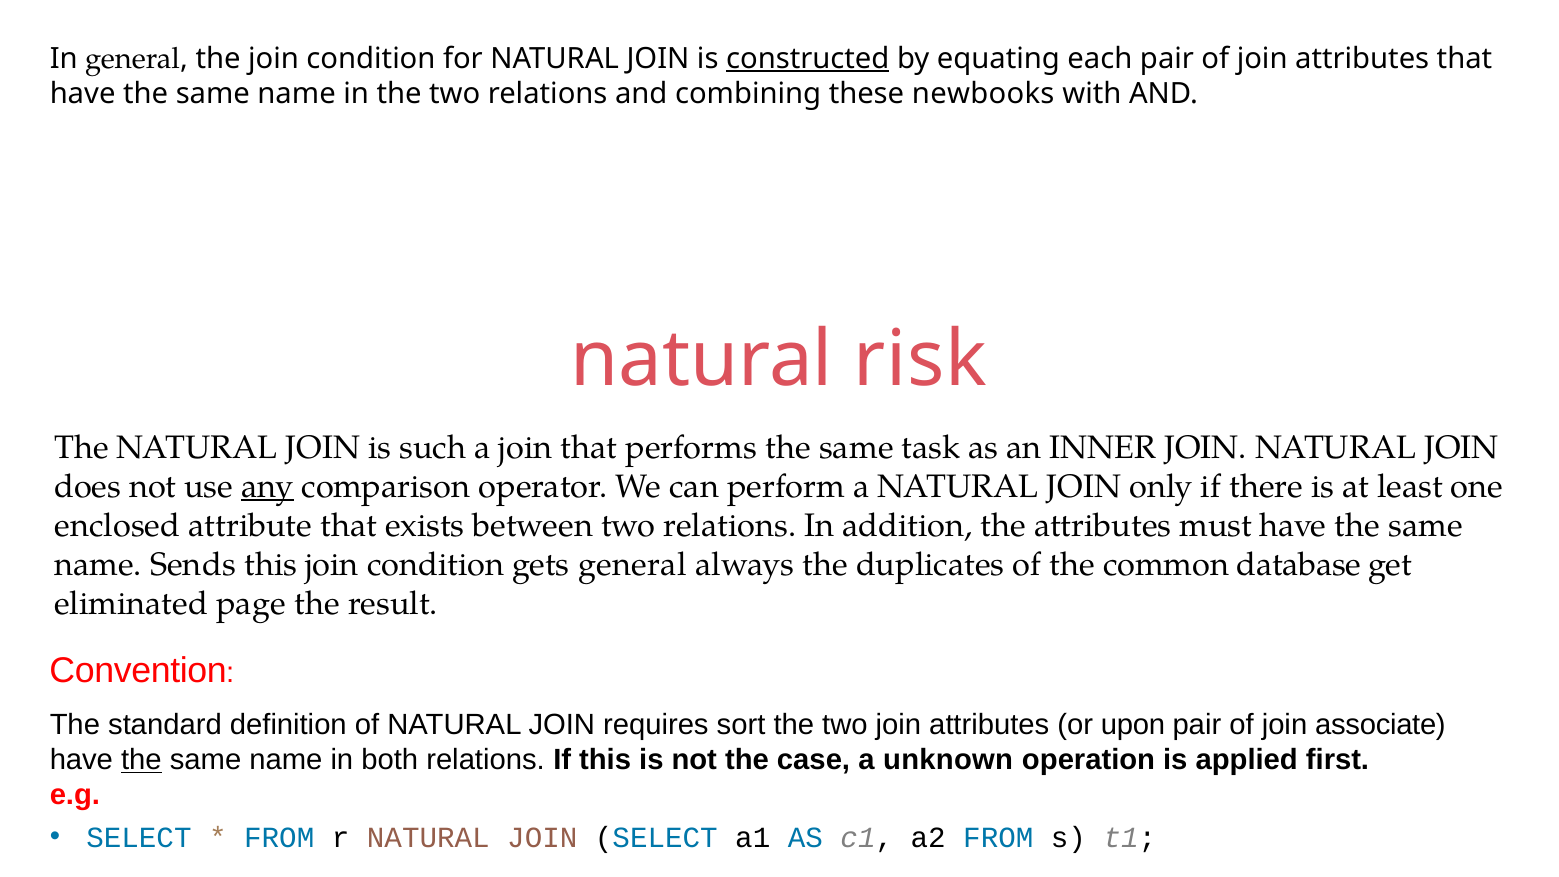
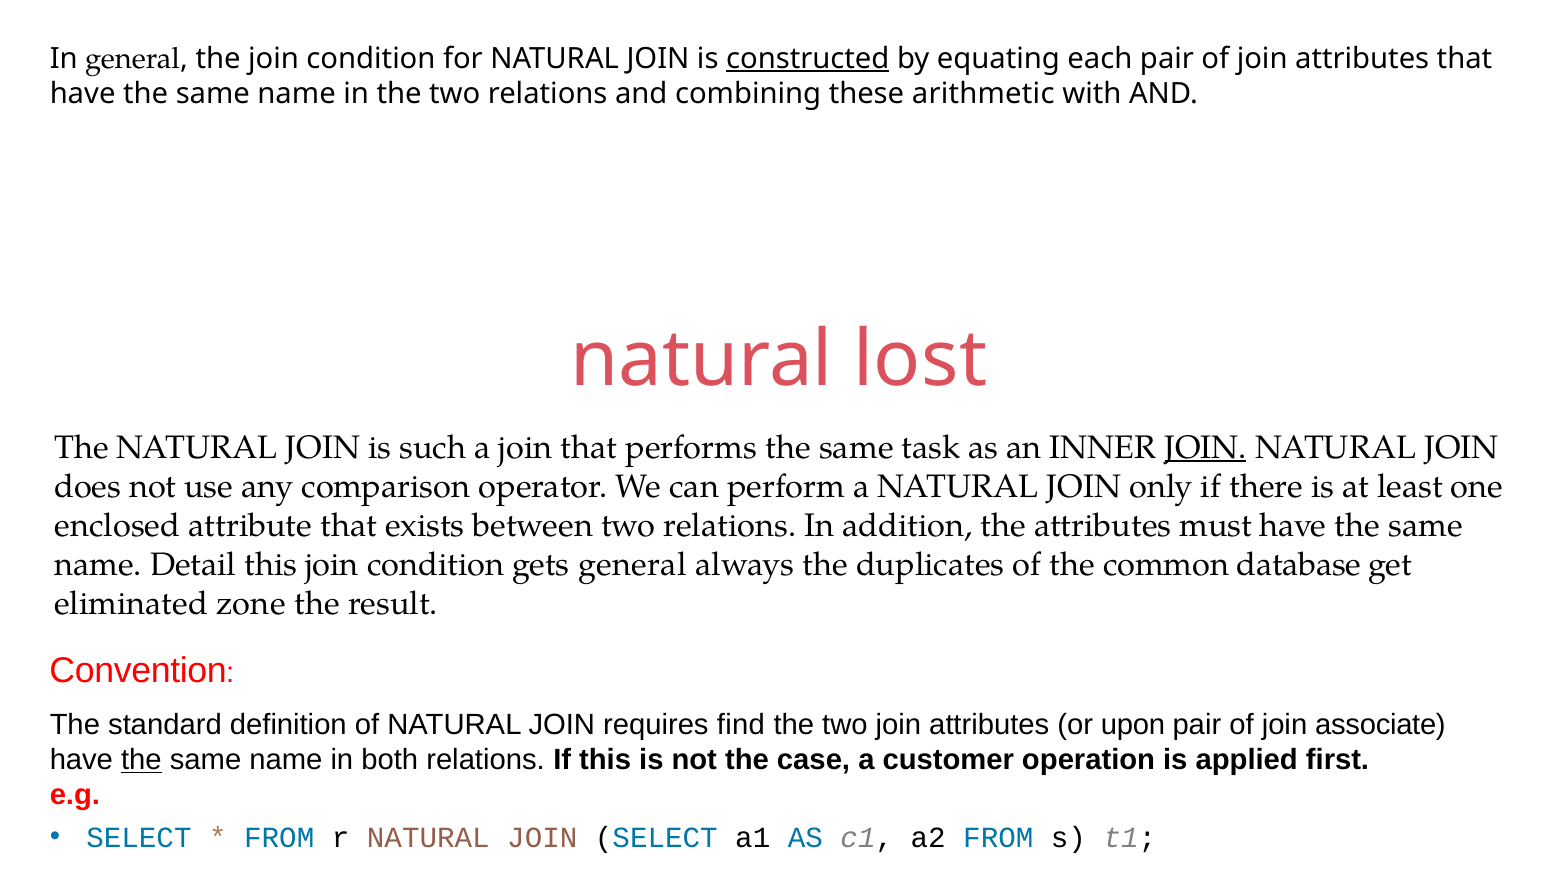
newbooks: newbooks -> arithmetic (983, 94)
risk: risk -> lost (920, 360)
JOIN underline: none -> present (1205, 447)
any underline: present -> none (268, 486)
Sends: Sends -> Detail (193, 564)
page: page -> zone (251, 603)
sort: sort -> find (741, 725)
unknown: unknown -> customer (948, 760)
